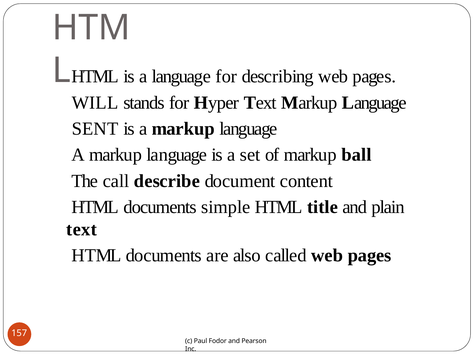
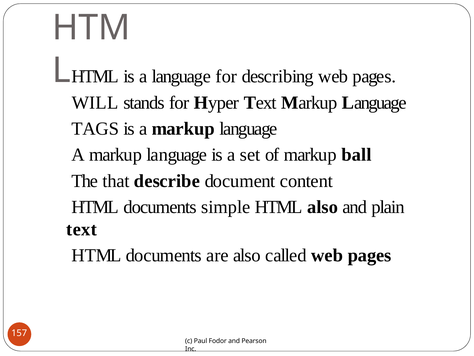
SENT: SENT -> TAGS (95, 129)
call: call -> that (116, 181)
HTML title: title -> also (322, 207)
